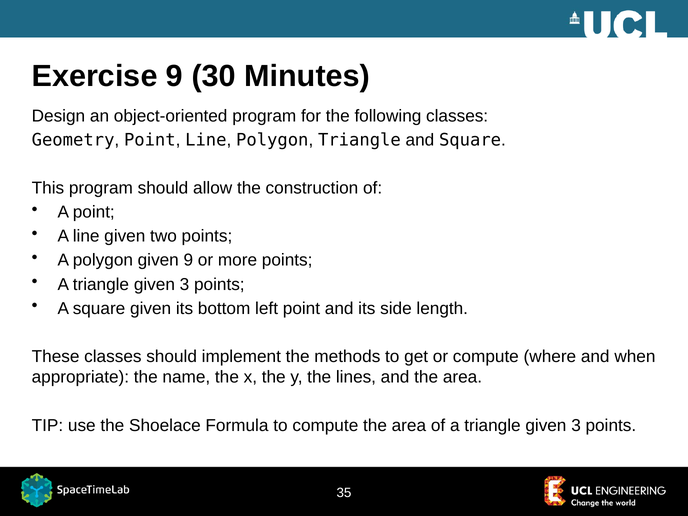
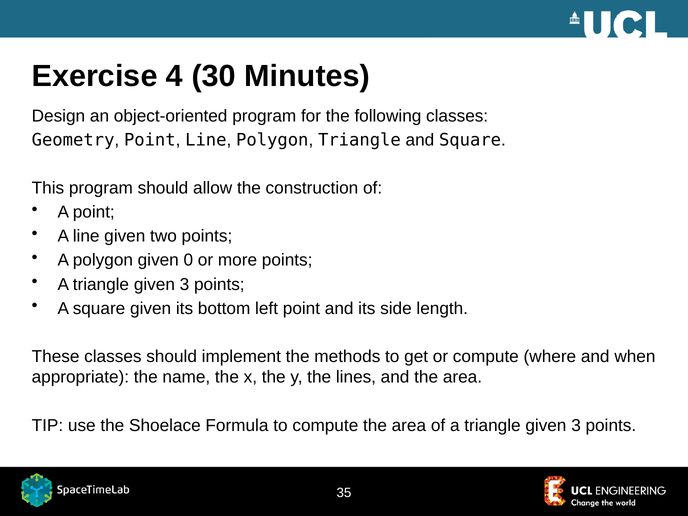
Exercise 9: 9 -> 4 (174, 76)
given 9: 9 -> 0 (188, 260)
